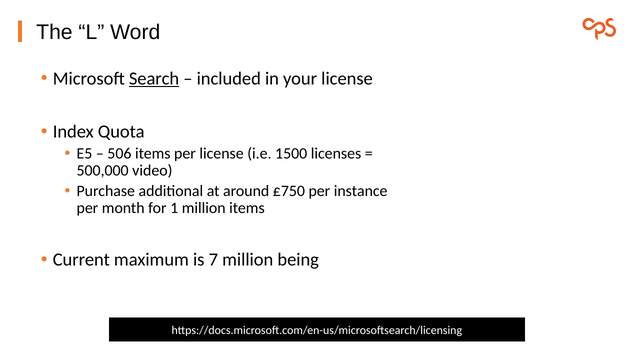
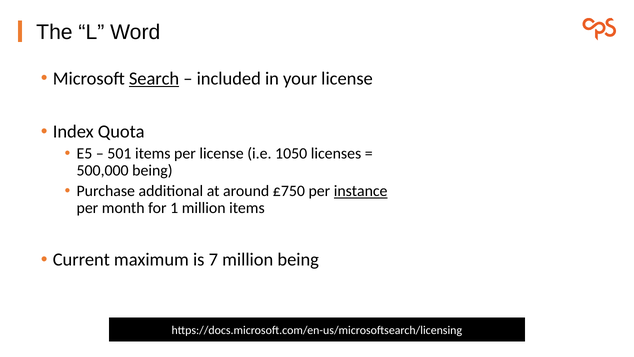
506: 506 -> 501 (119, 153)
1500: 1500 -> 1050 (291, 153)
500,000 video: video -> being (152, 170)
instance underline: none -> present (361, 191)
